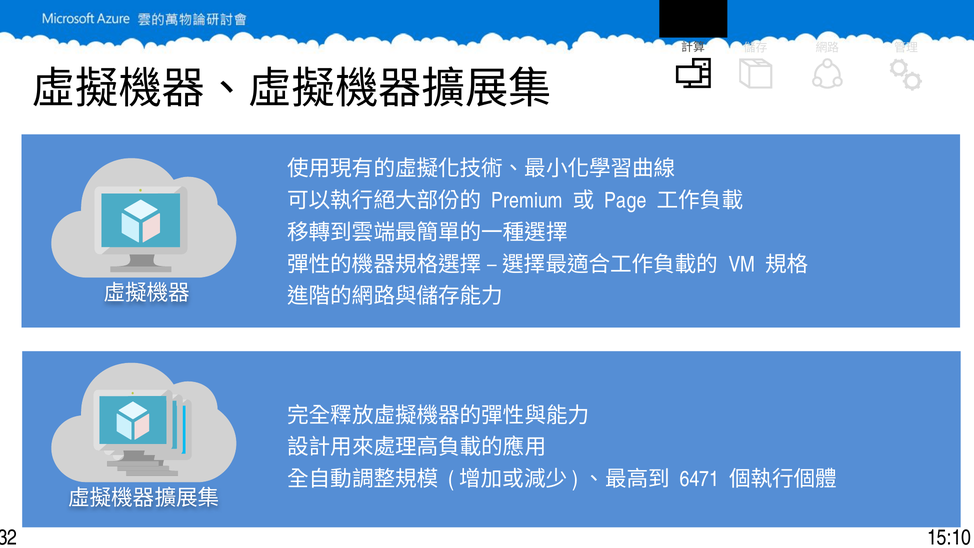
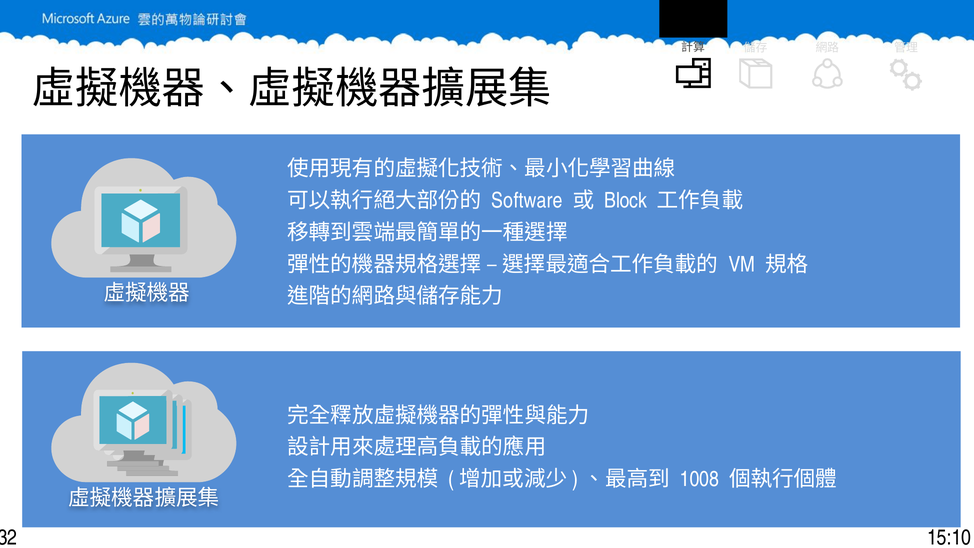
Premium: Premium -> Software (527, 200)
Page: Page -> Block (626, 200)
6471: 6471 -> 1008 (699, 479)
